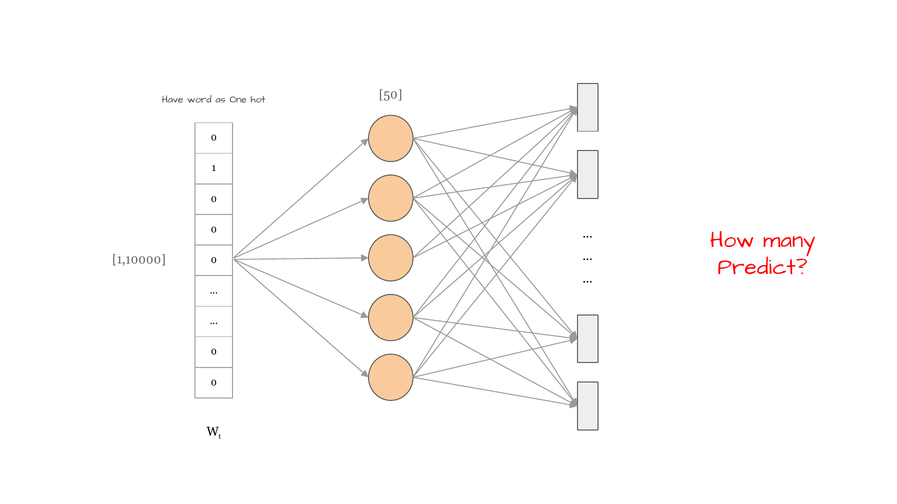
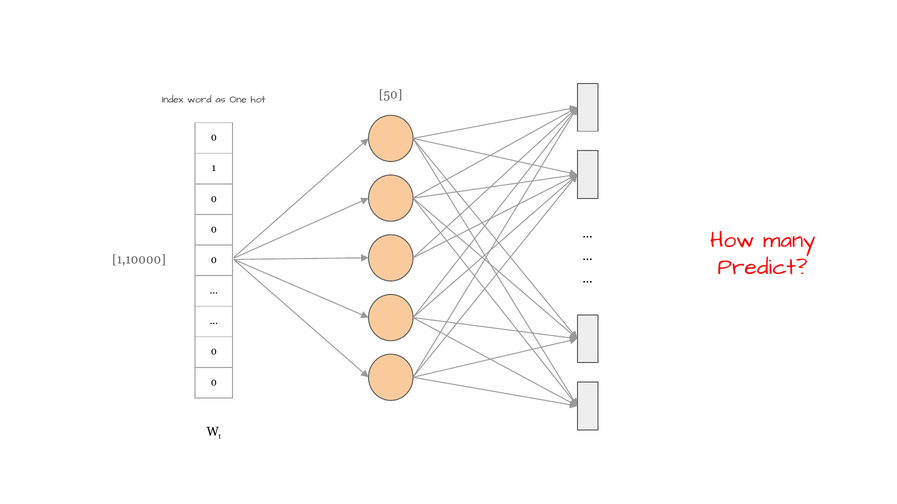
Have: Have -> Index (173, 99)
